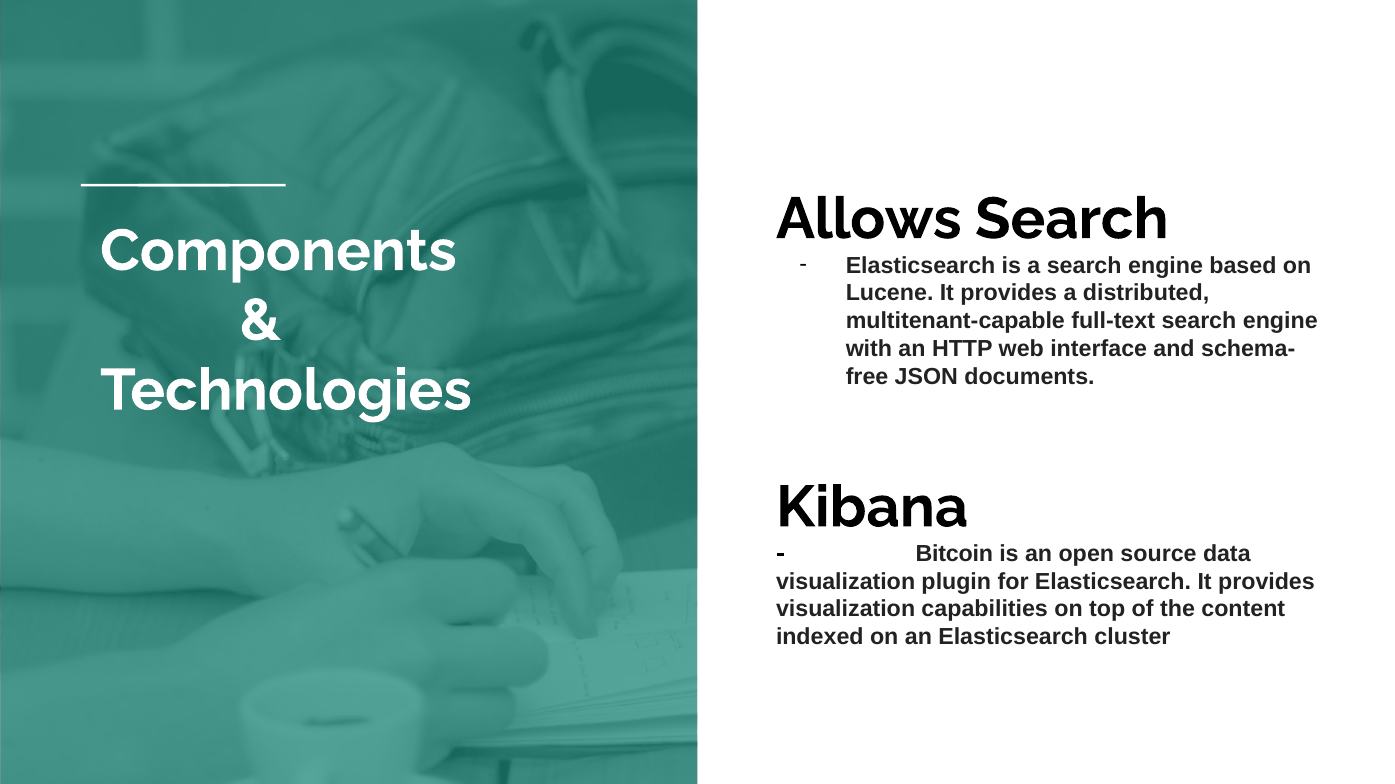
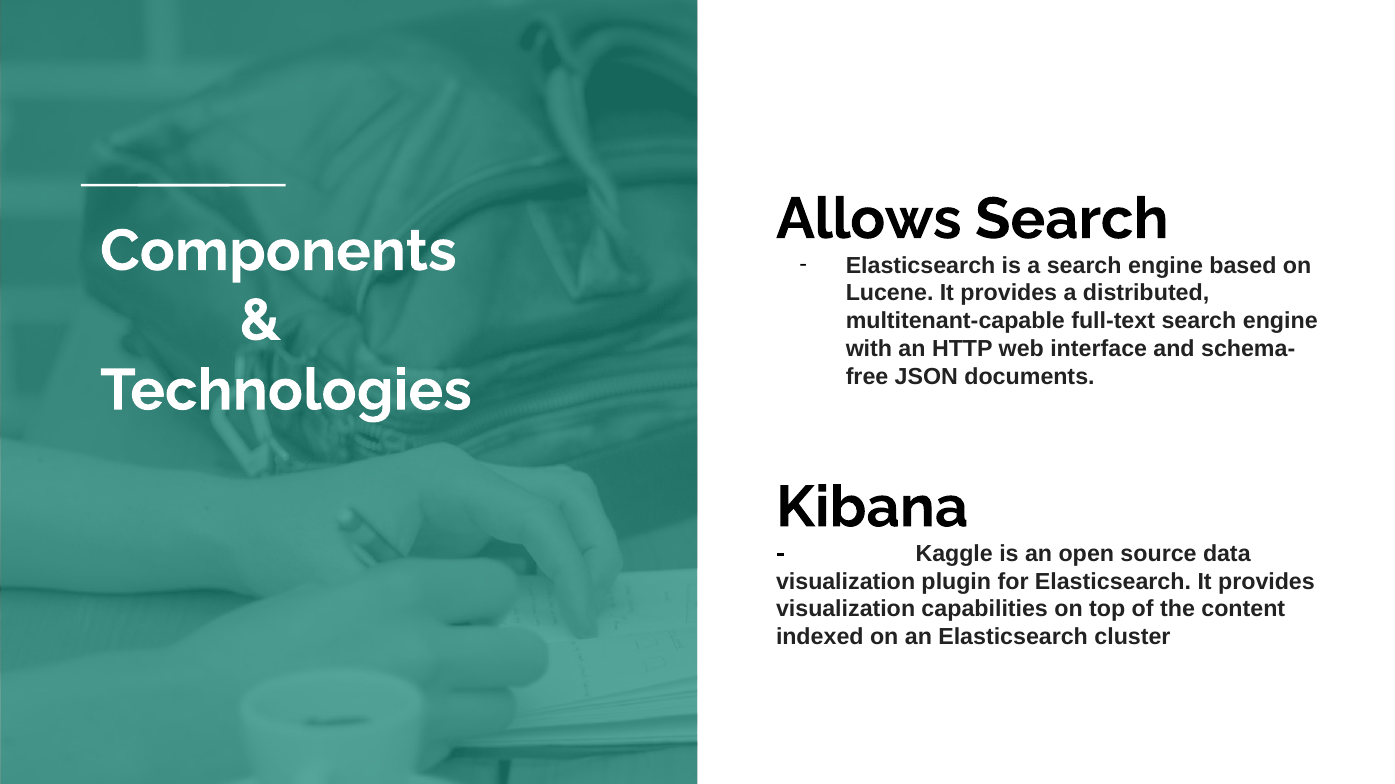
Bitcoin: Bitcoin -> Kaggle (954, 554)
